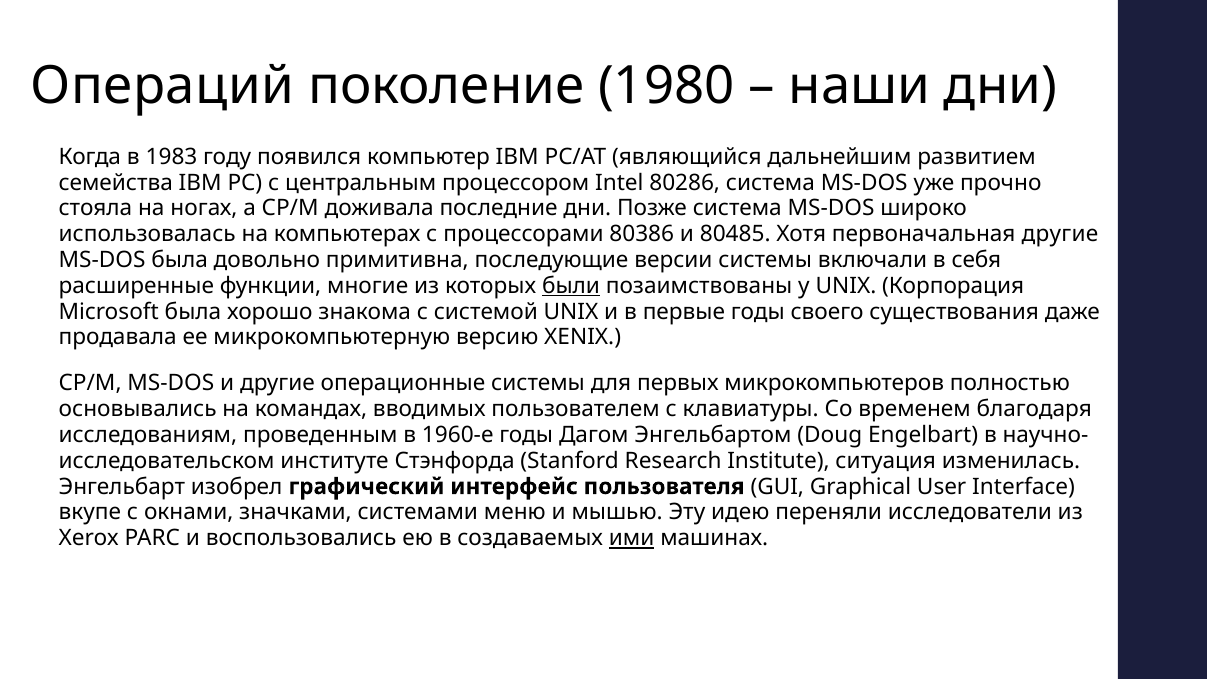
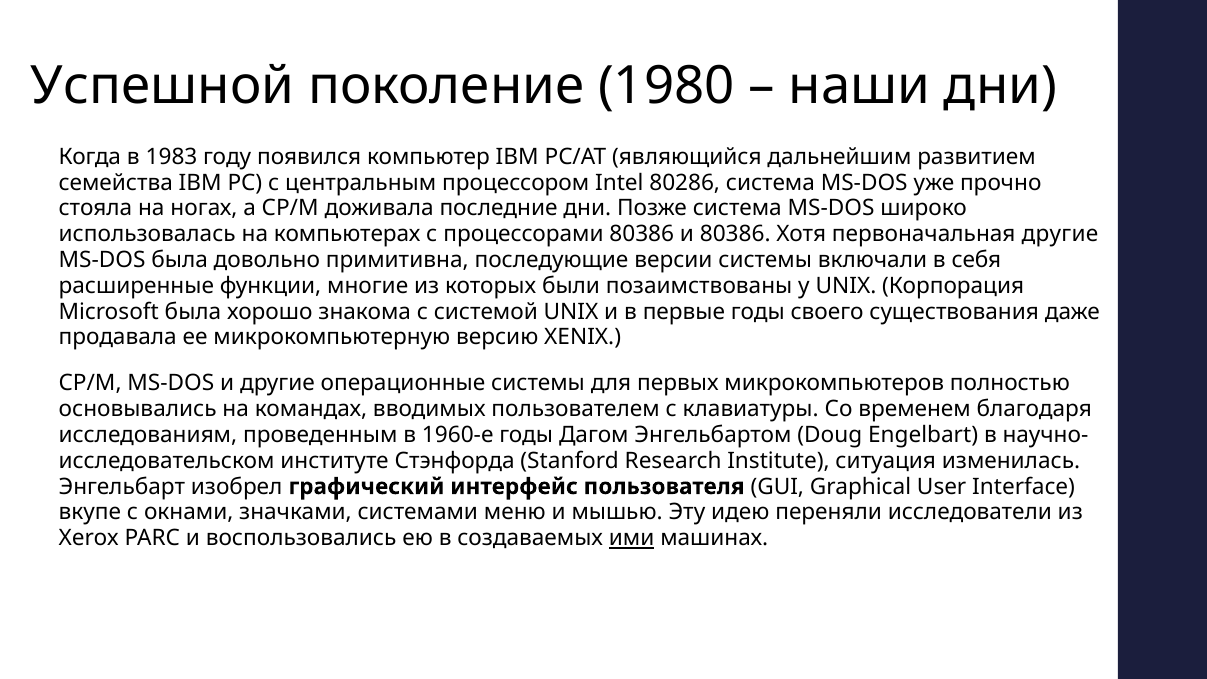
Операций: Операций -> Успешной (163, 86)
и 80485: 80485 -> 80386 (735, 234)
были underline: present -> none (571, 286)
